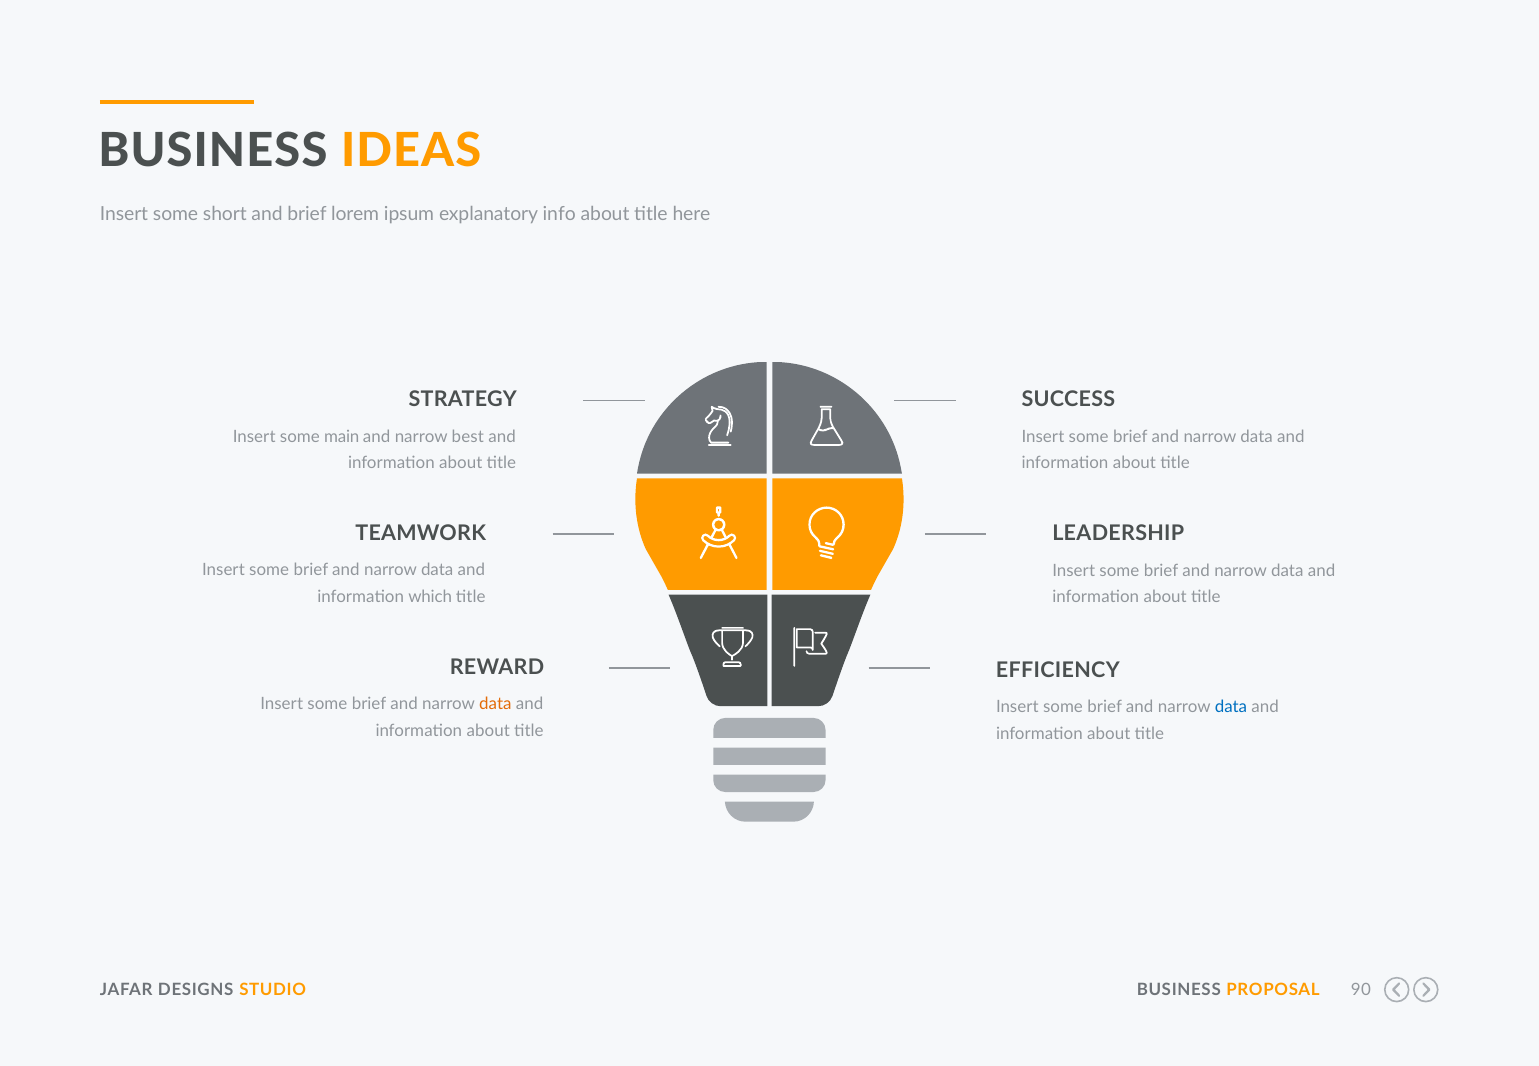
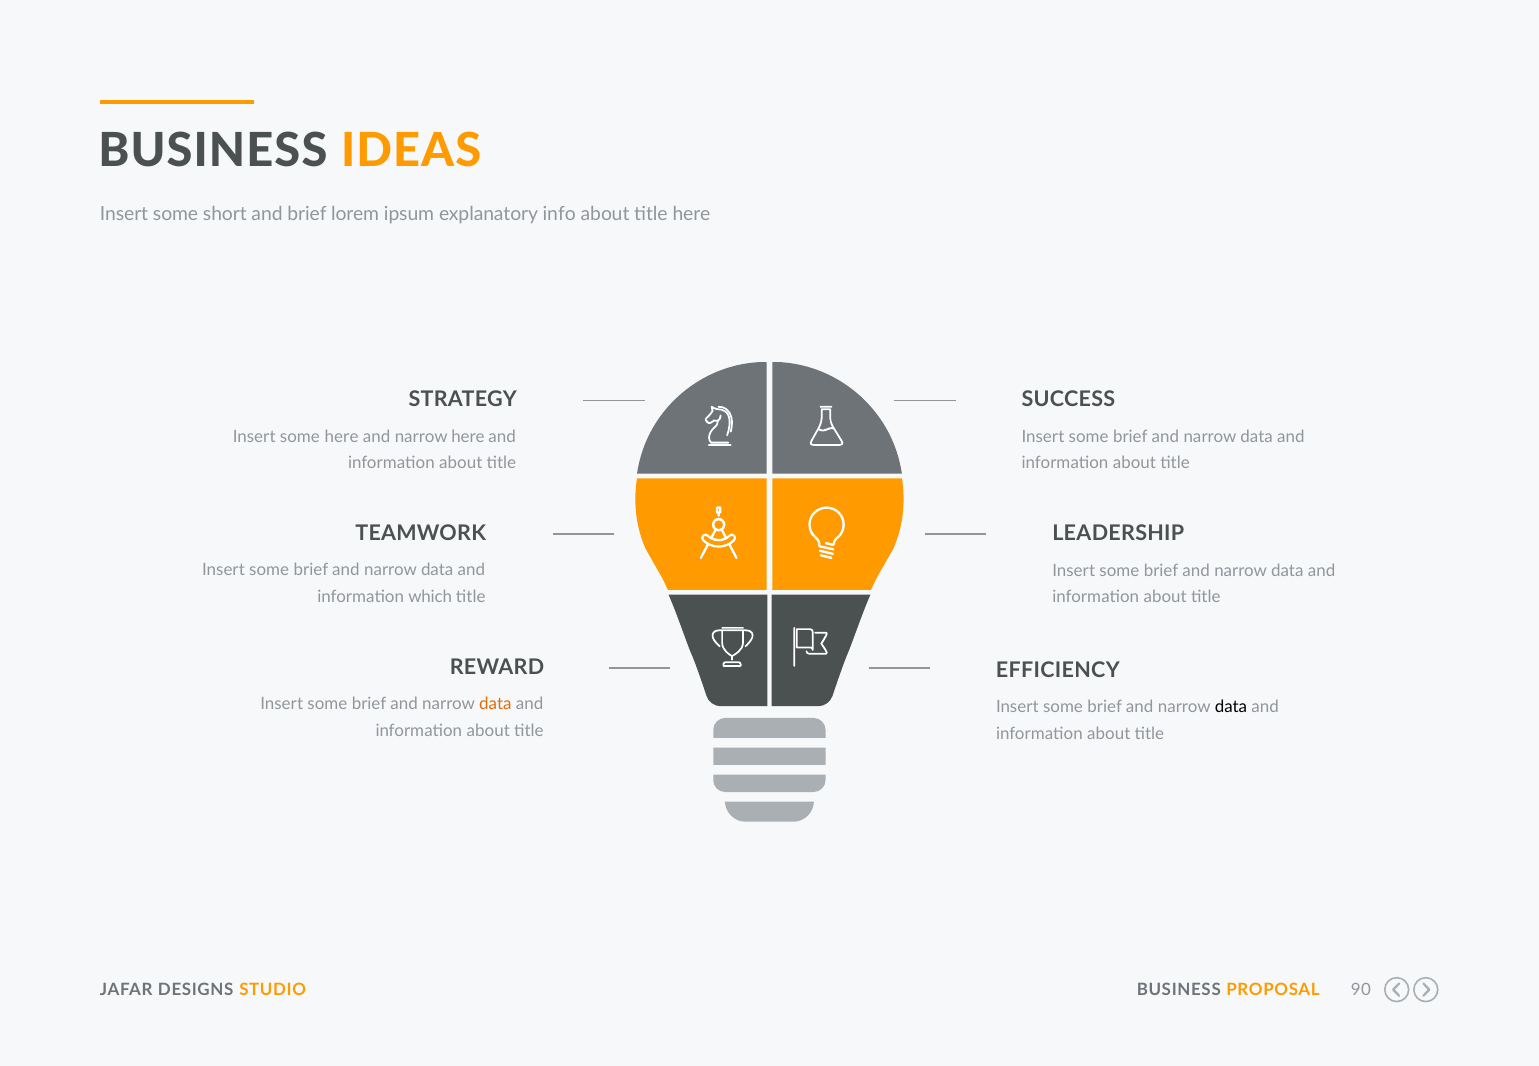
some main: main -> here (342, 436)
narrow best: best -> here (468, 436)
data colour: blue -> black (1231, 707)
